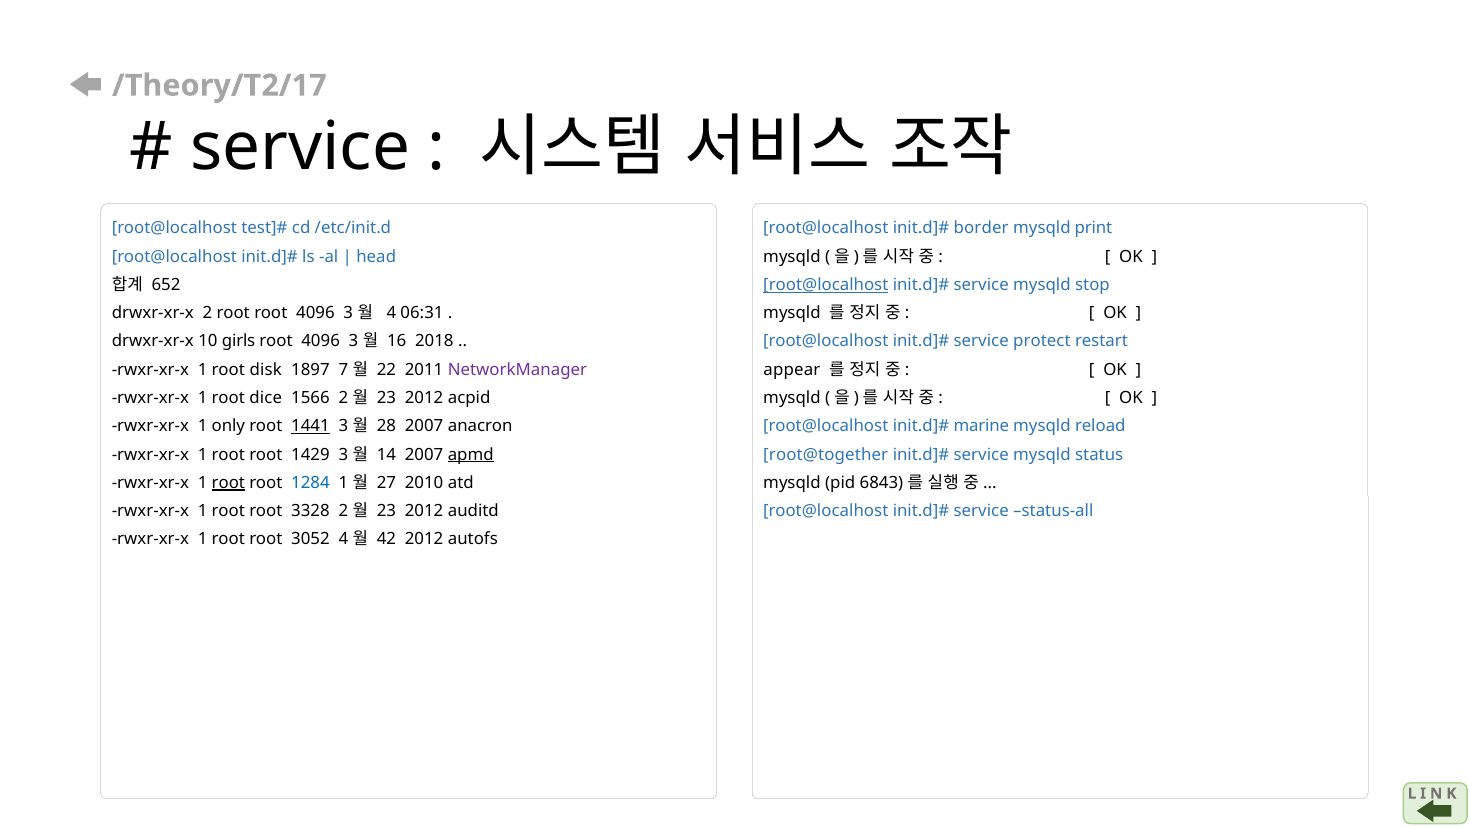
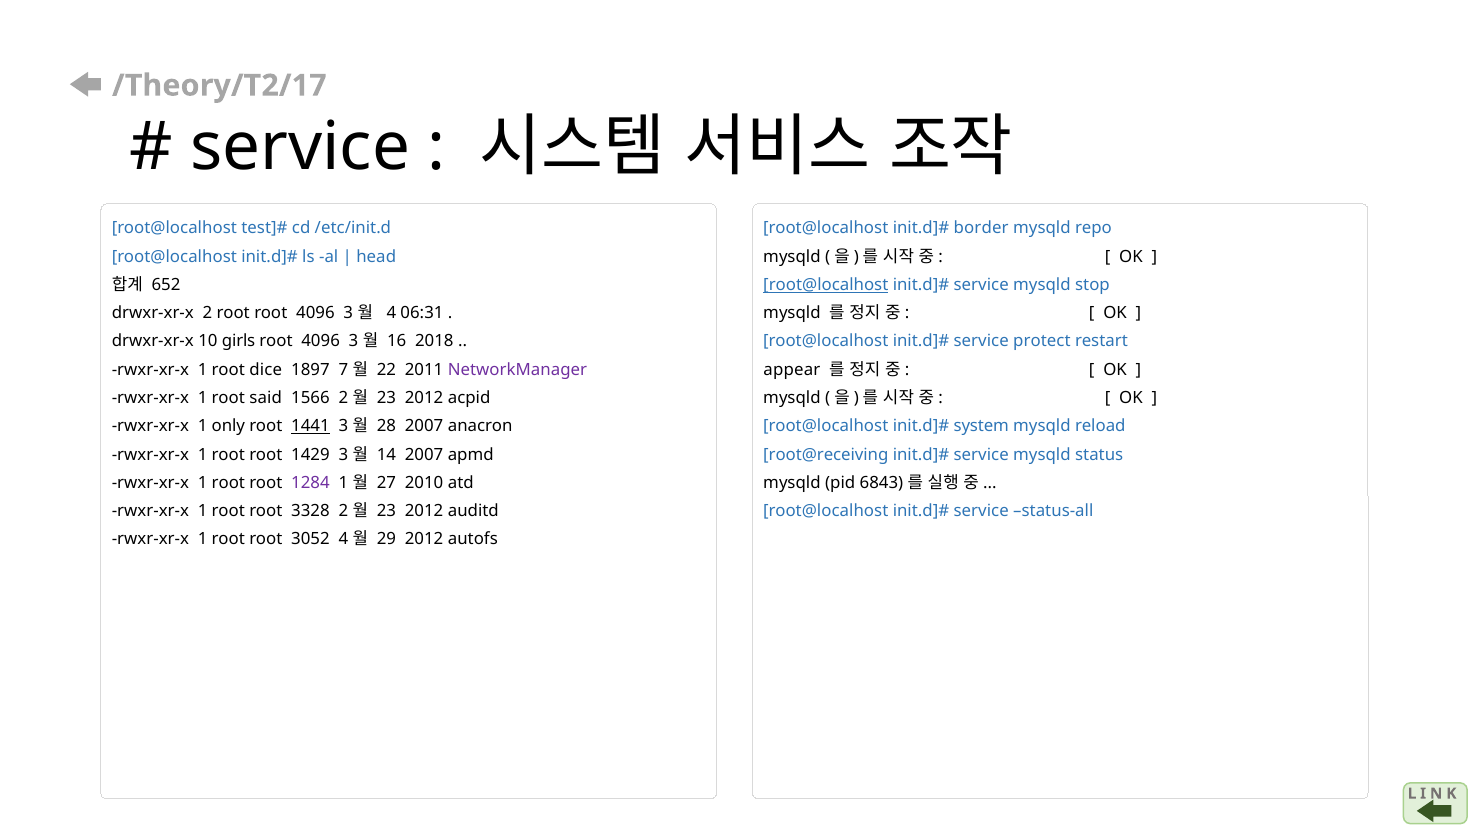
print: print -> repo (1093, 228)
disk: disk -> dice (266, 370)
dice: dice -> said (266, 398)
marine: marine -> system (981, 426)
apmd underline: present -> none (471, 455)
root@together: root@together -> root@receiving (826, 455)
root underline: present -> none (228, 483)
1284 colour: blue -> purple (310, 483)
42: 42 -> 29 (386, 540)
